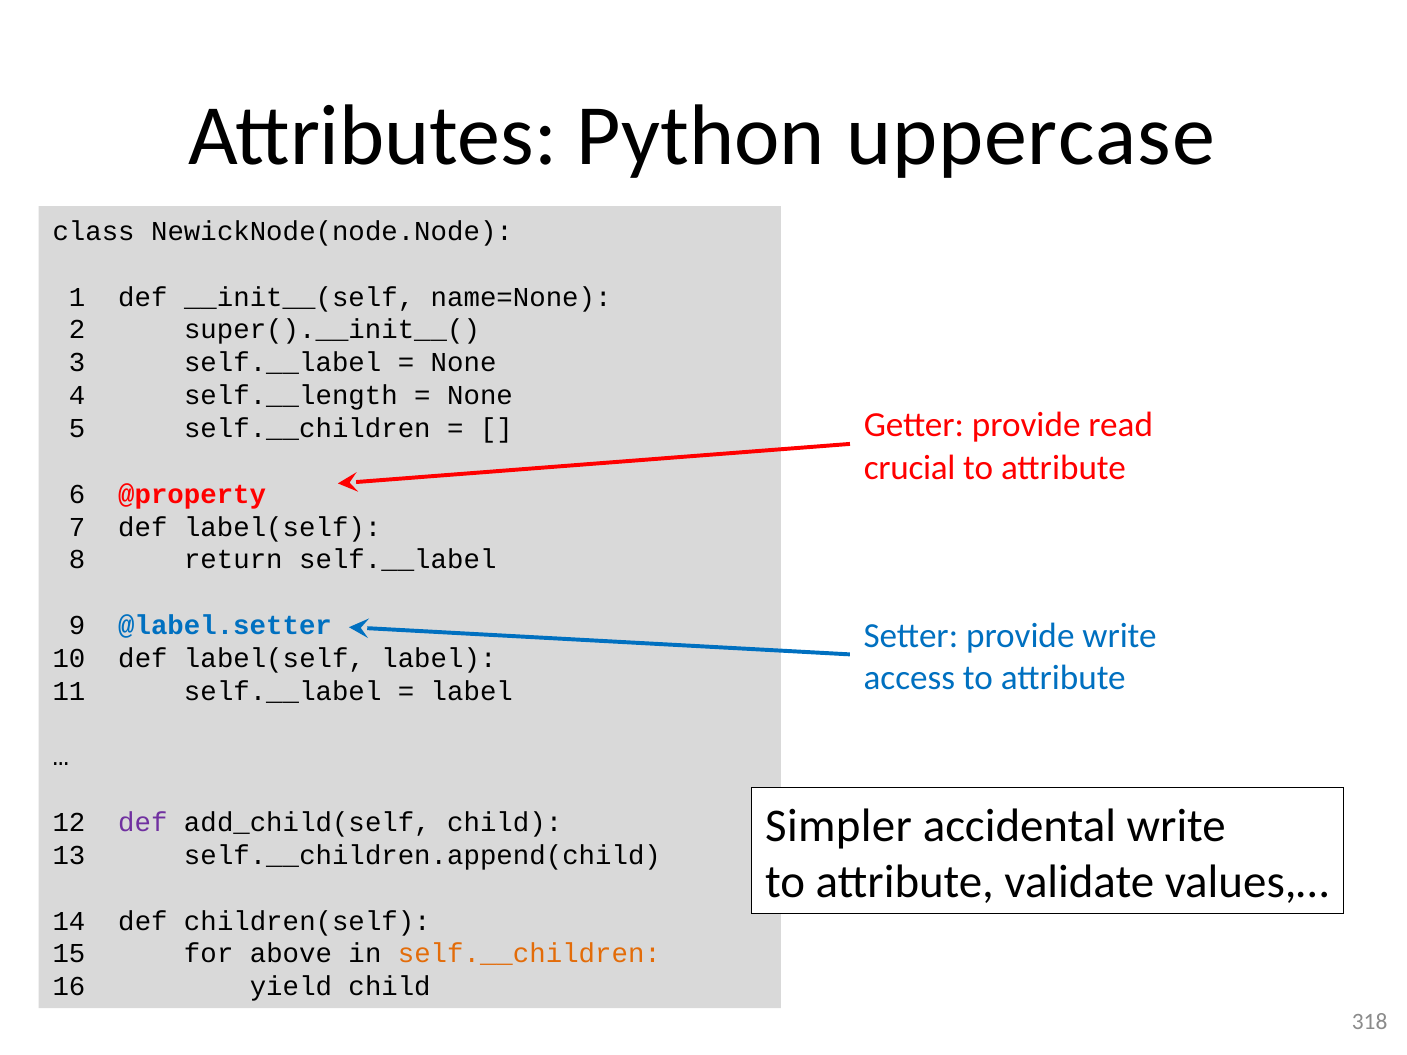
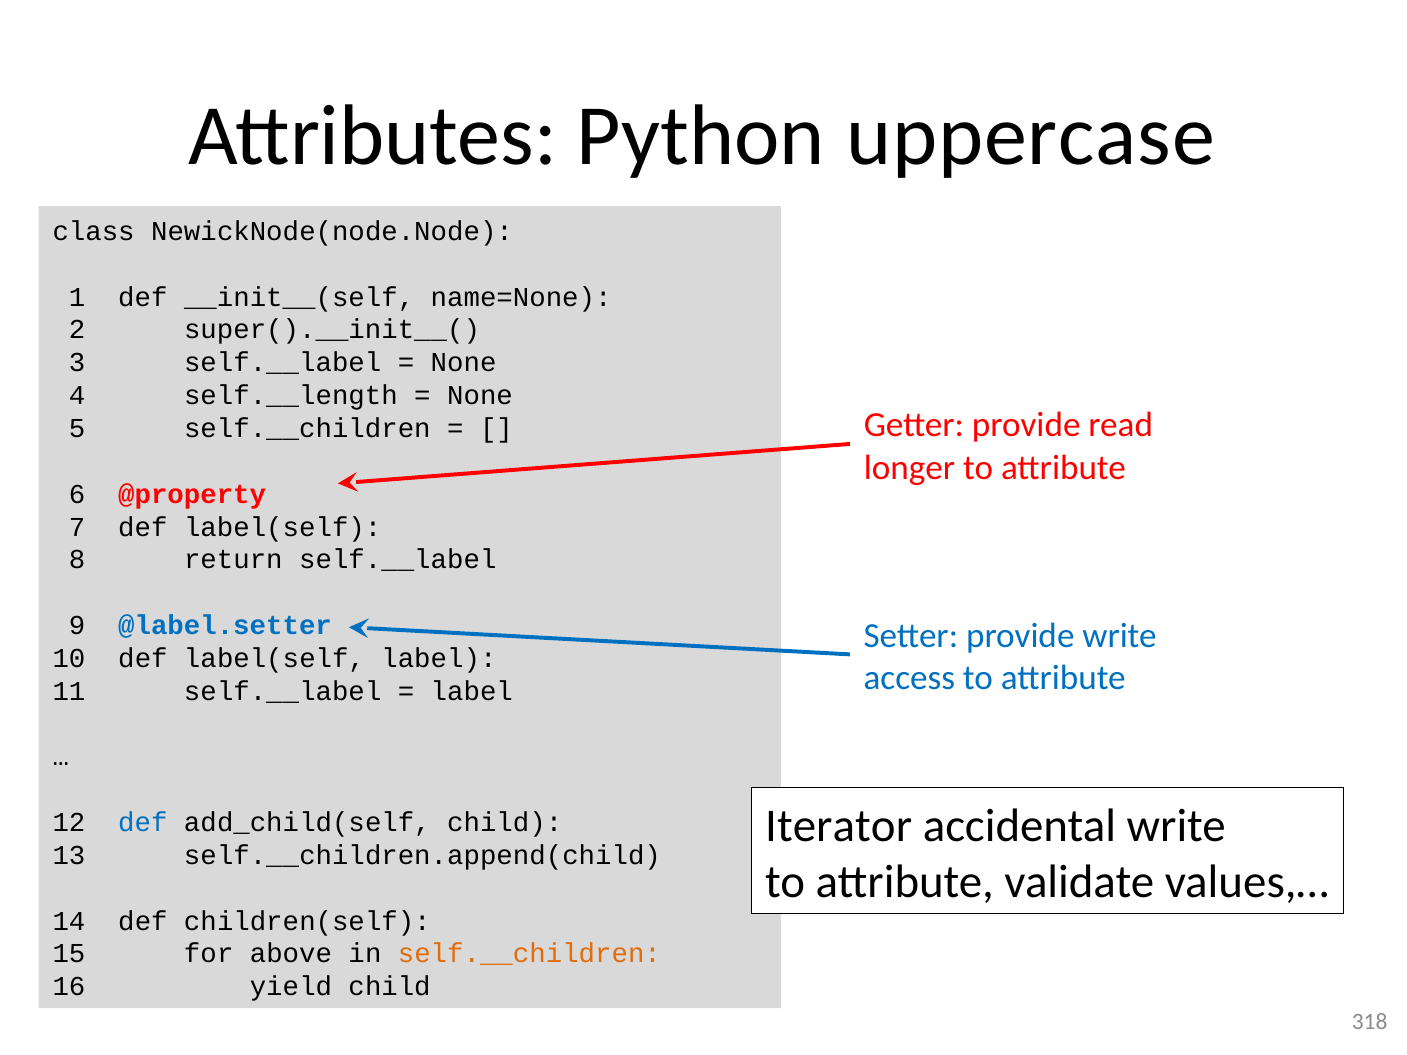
crucial: crucial -> longer (909, 468)
Simpler: Simpler -> Iterator (839, 826)
def colour: purple -> blue (143, 823)
